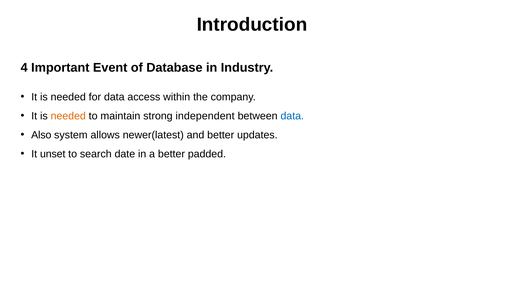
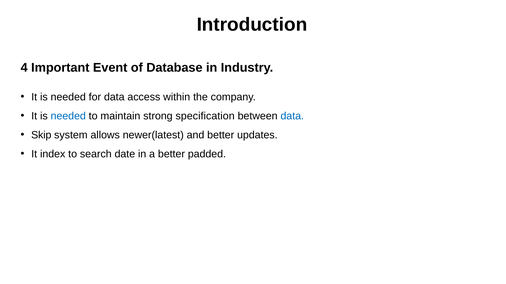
needed colour: orange -> blue (68, 116)
independent: independent -> specification (205, 116)
Also: Also -> Skip (41, 135)
unset: unset -> index (53, 154)
